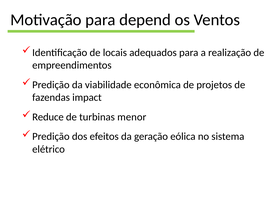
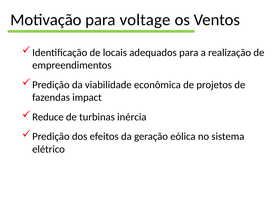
depend: depend -> voltage (145, 20)
menor: menor -> inércia (132, 117)
